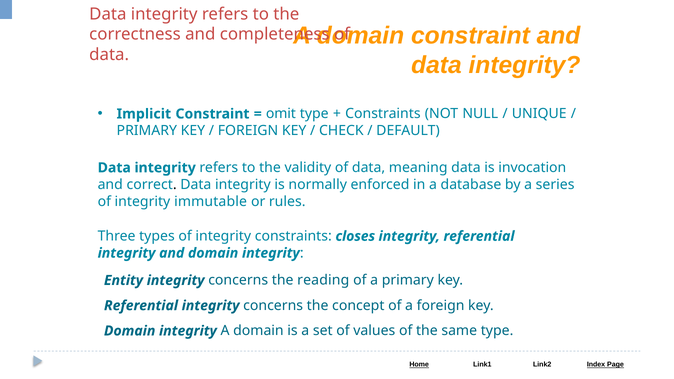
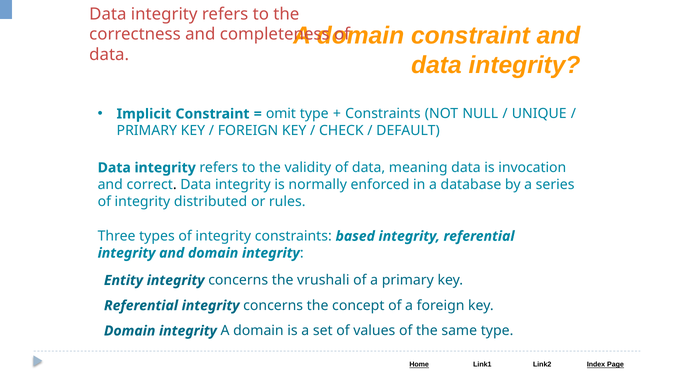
immutable: immutable -> distributed (211, 201)
closes: closes -> based (355, 236)
reading: reading -> vrushali (323, 280)
